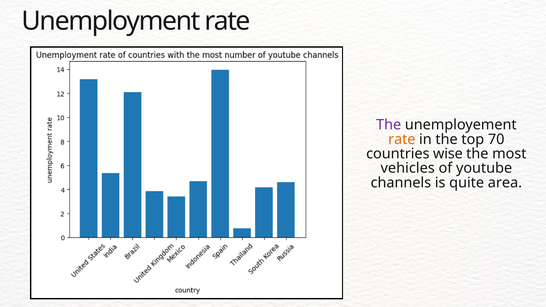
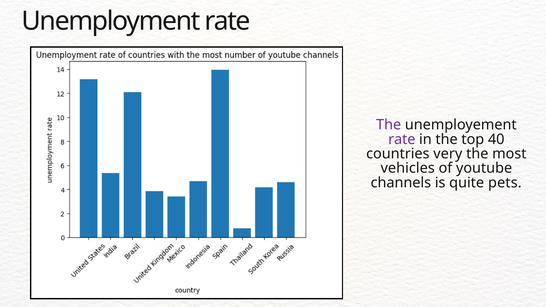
rate colour: orange -> purple (402, 139)
70: 70 -> 40 (496, 139)
wise: wise -> very (448, 154)
area: area -> pets (505, 183)
